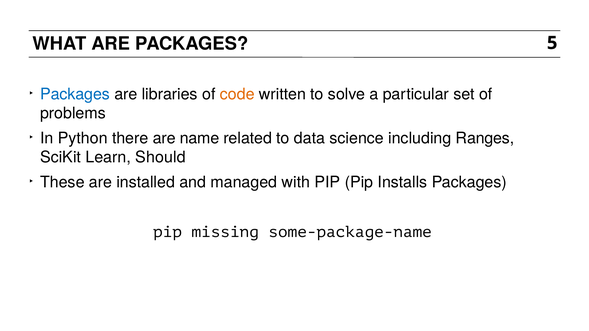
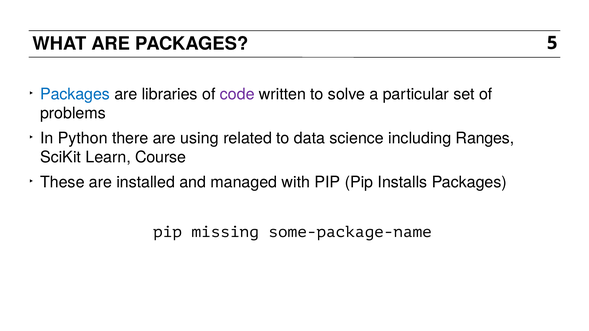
code colour: orange -> purple (237, 94)
name: name -> using (199, 138)
Should: Should -> Course (161, 157)
